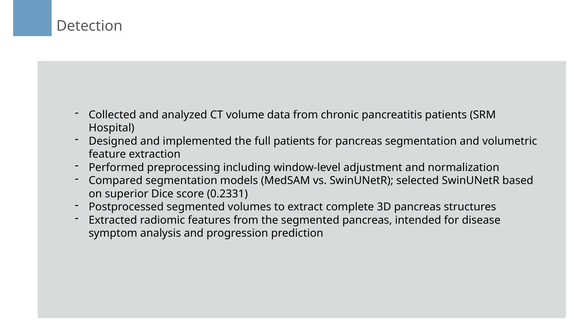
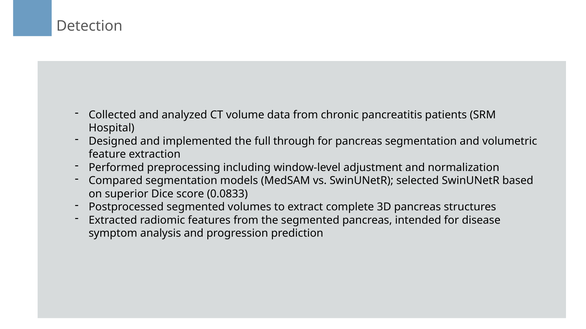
full patients: patients -> through (294, 141)
0.2331: 0.2331 -> 0.0833 (227, 194)
